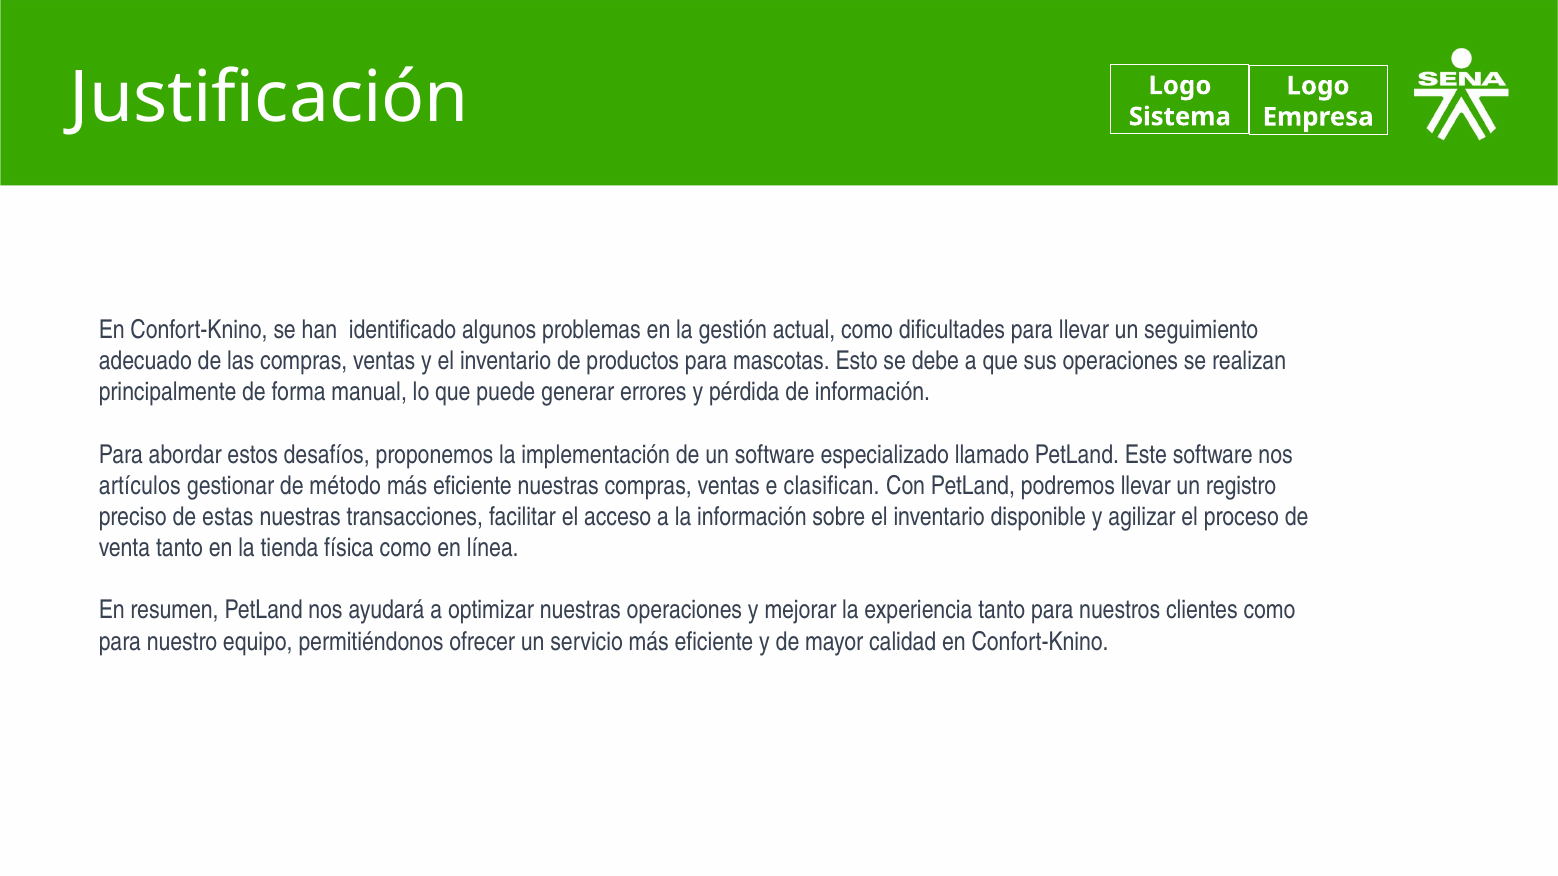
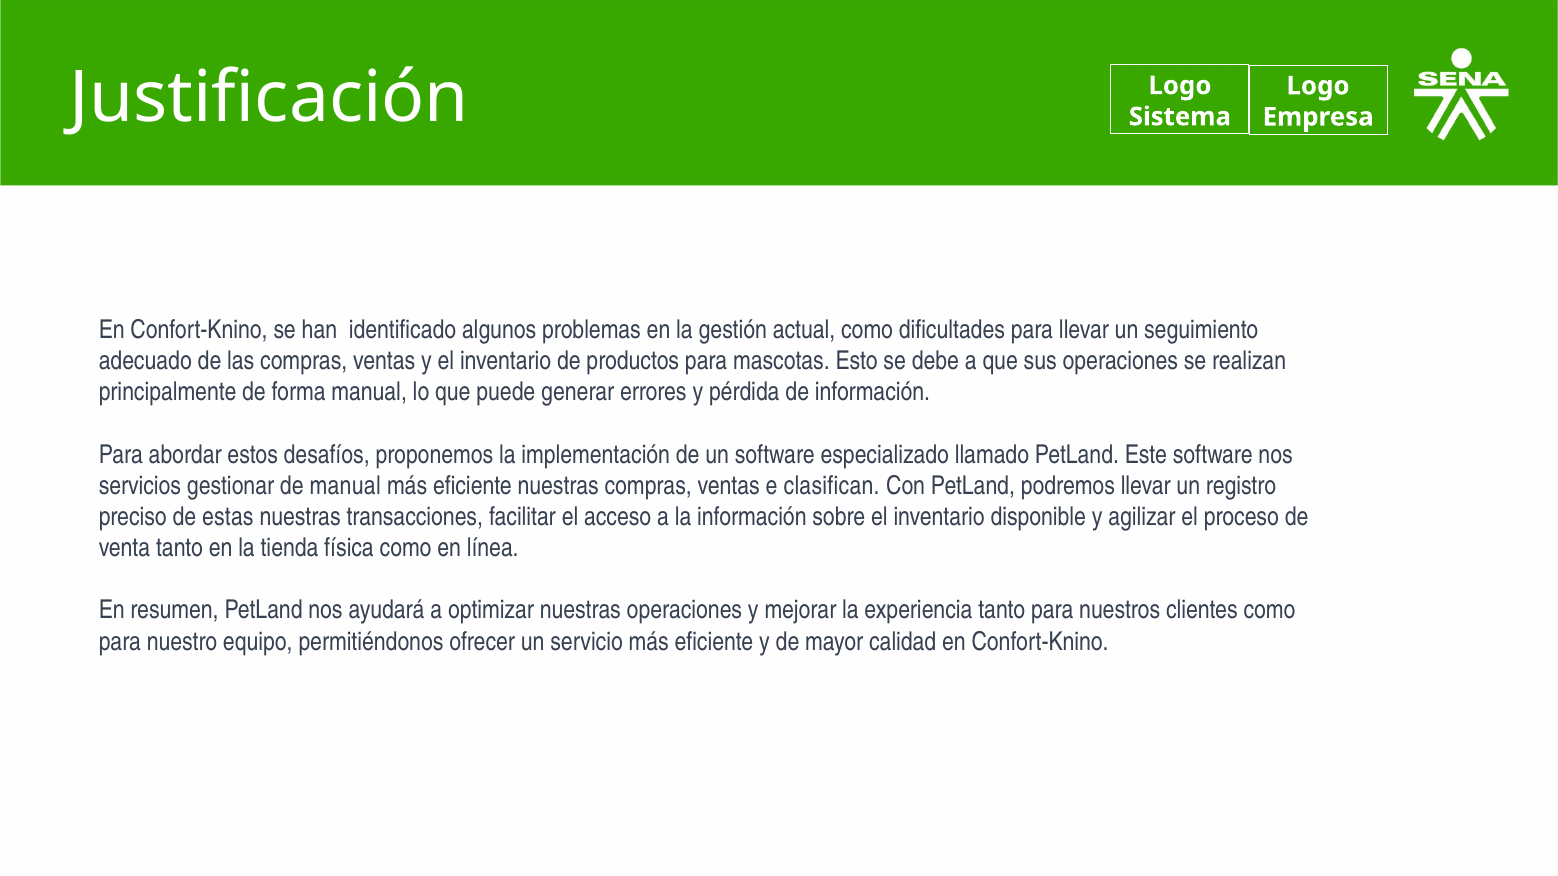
artículos: artículos -> servicios (140, 486)
de método: método -> manual (345, 486)
